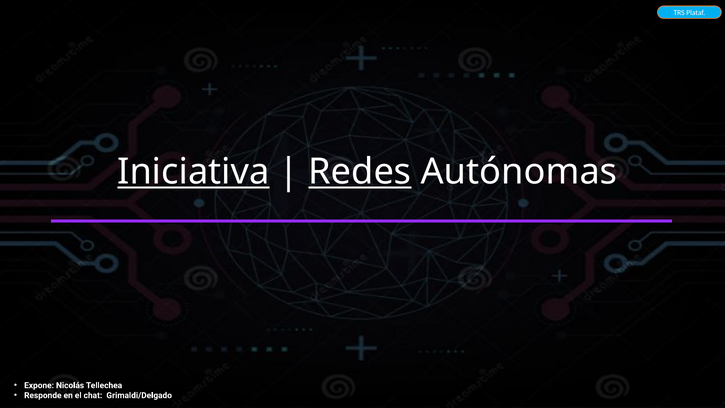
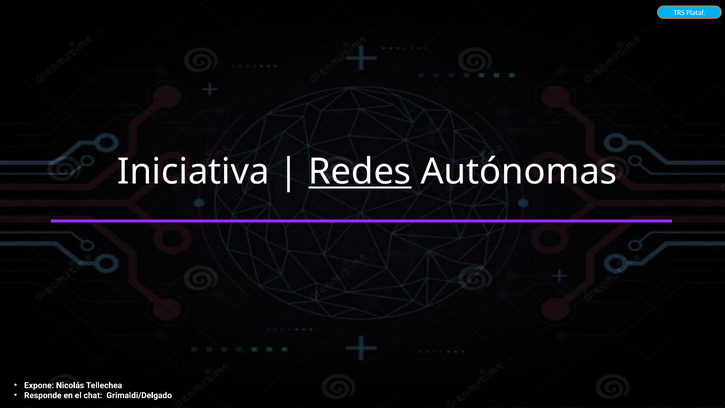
Iniciativa underline: present -> none (193, 172)
